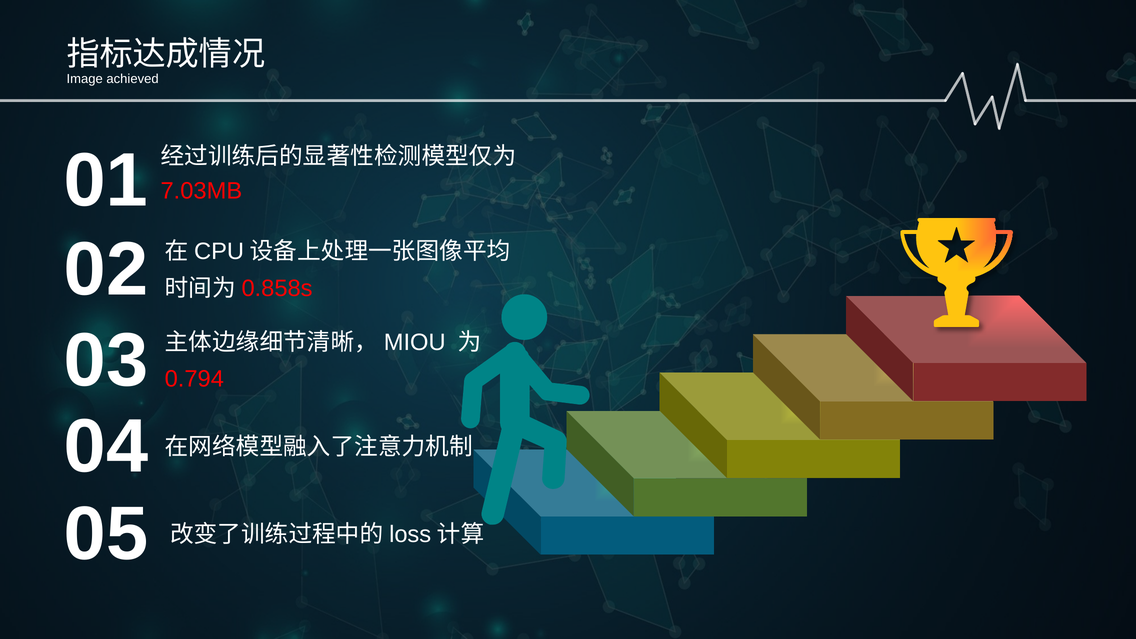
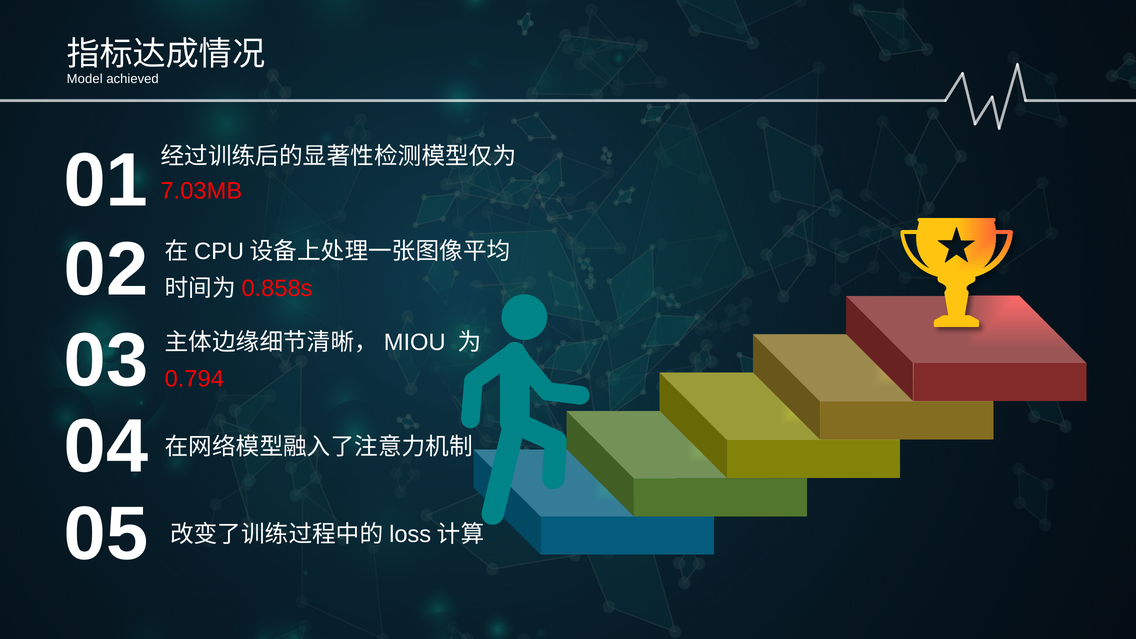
Image: Image -> Model (85, 79)
